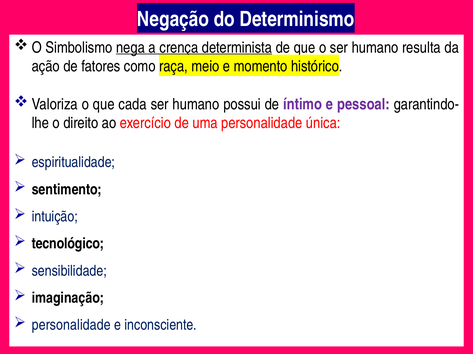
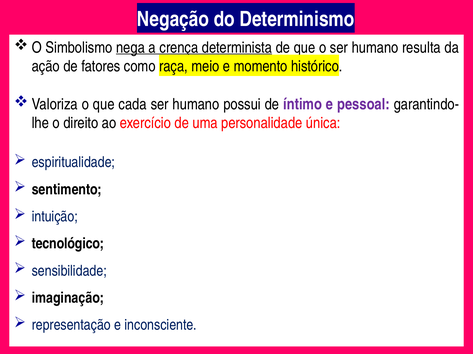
personalidade: personalidade -> representação (71, 326)
